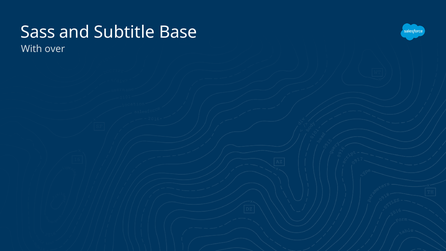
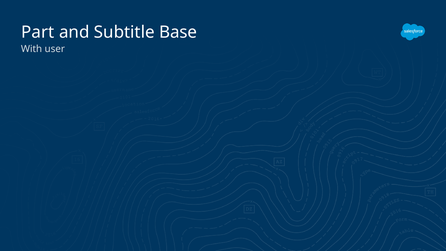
Sass: Sass -> Part (38, 32)
over: over -> user (55, 49)
